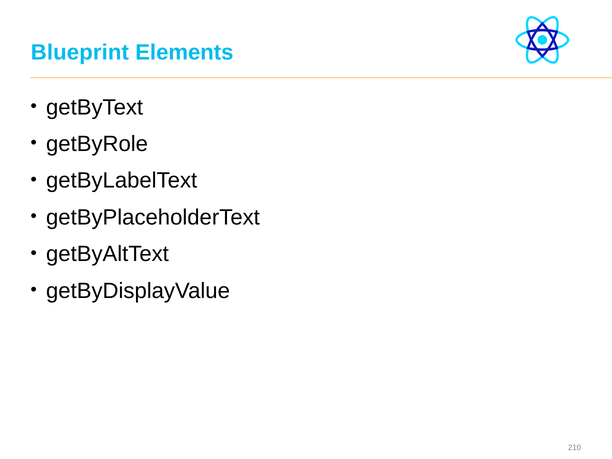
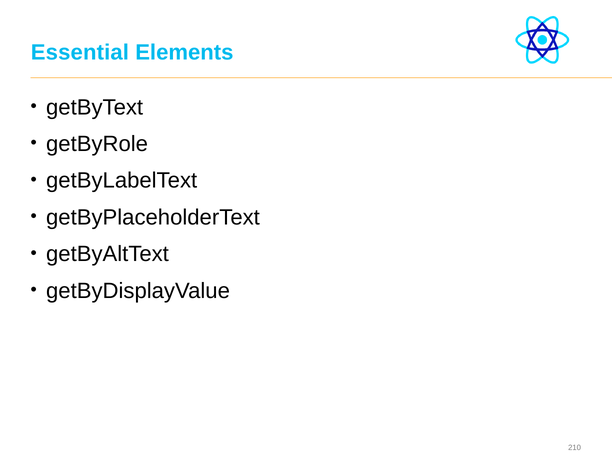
Blueprint: Blueprint -> Essential (80, 52)
